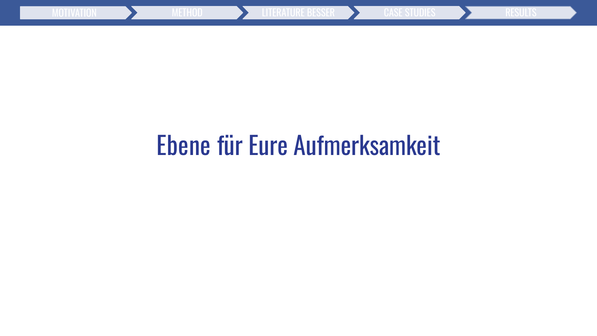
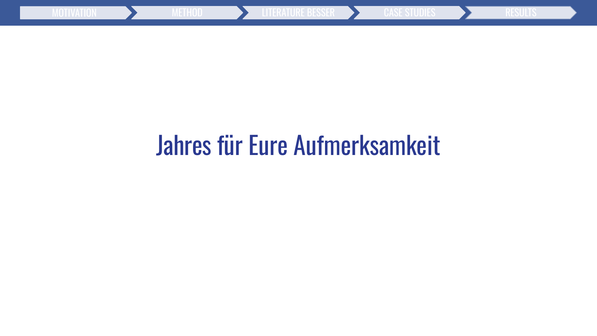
Ebene: Ebene -> Jahres (184, 147)
